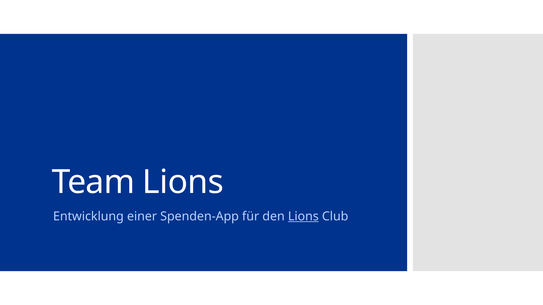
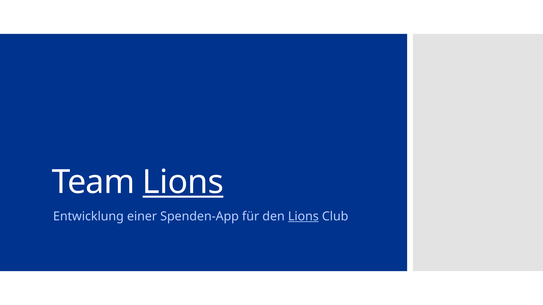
Lions underline: none -> present (183, 183)
